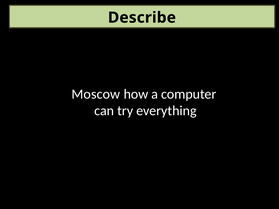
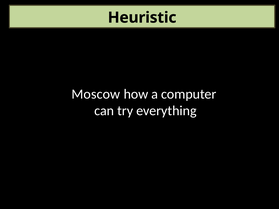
Describe: Describe -> Heuristic (142, 18)
